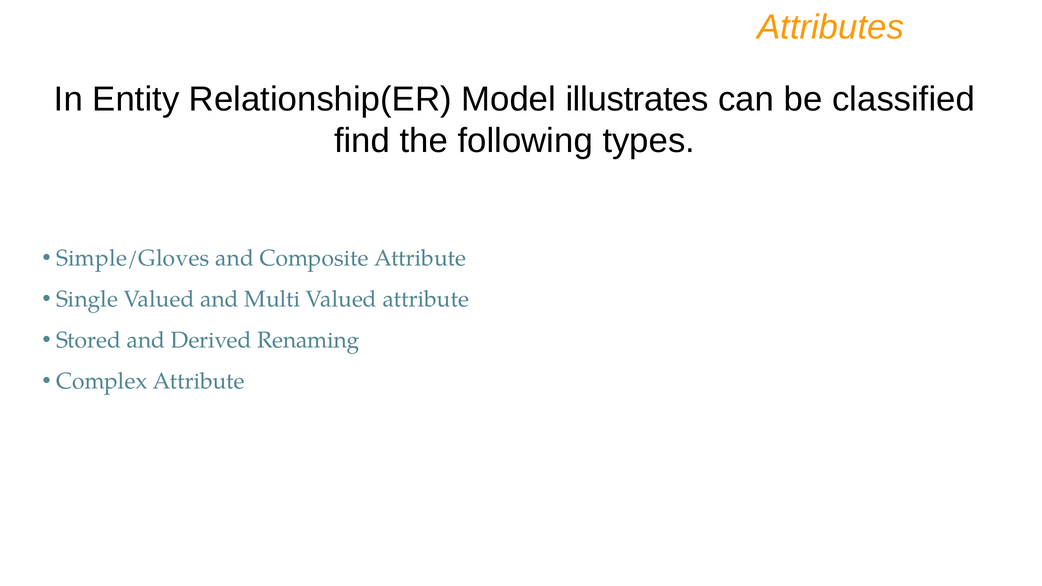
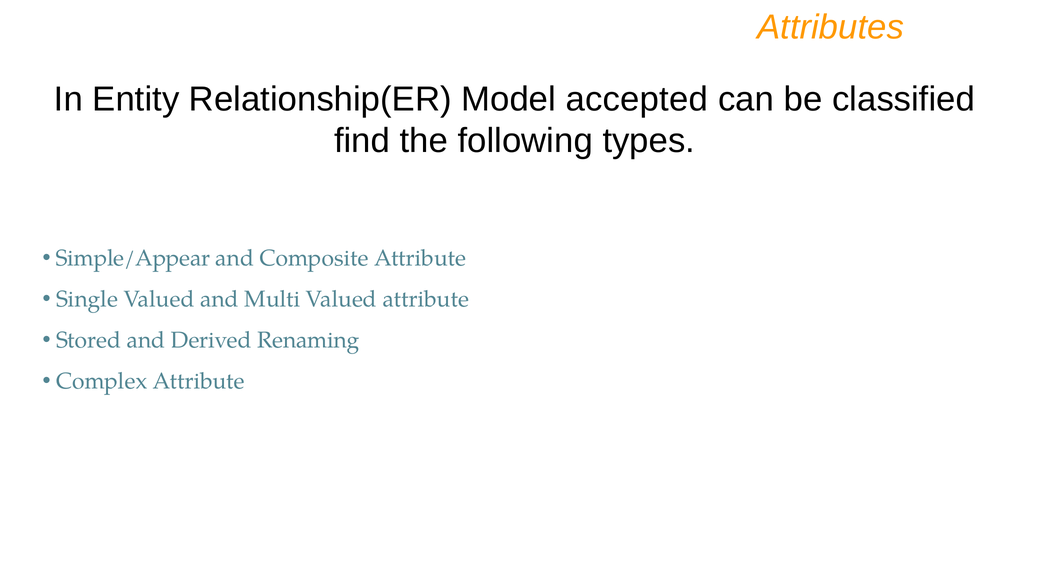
illustrates: illustrates -> accepted (637, 99)
Simple/Gloves: Simple/Gloves -> Simple/Appear (133, 258)
